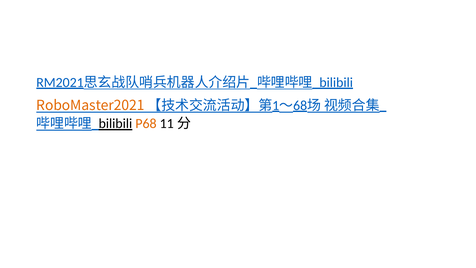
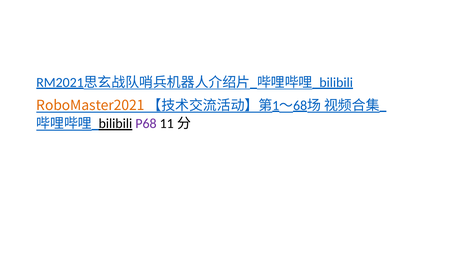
P68 colour: orange -> purple (146, 123)
